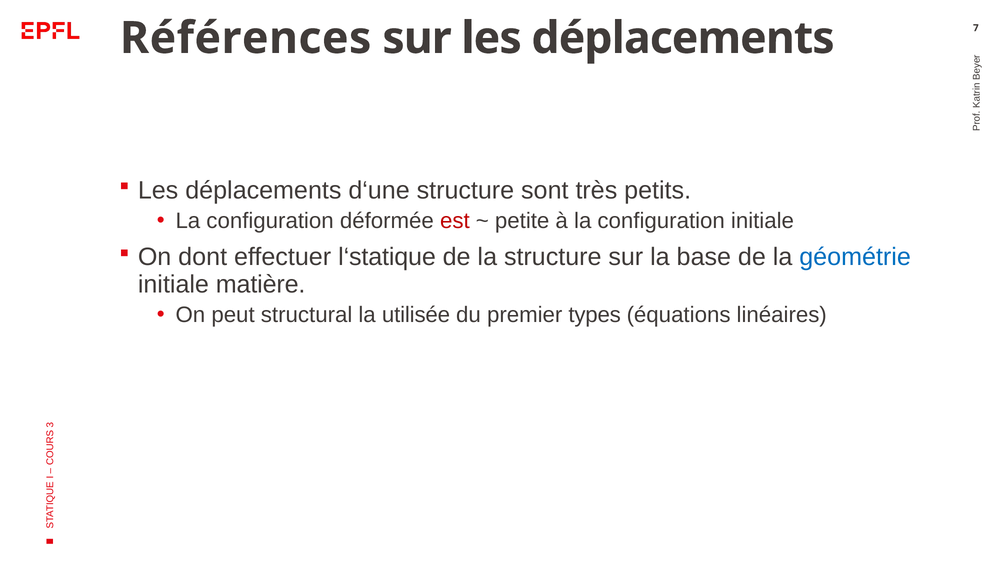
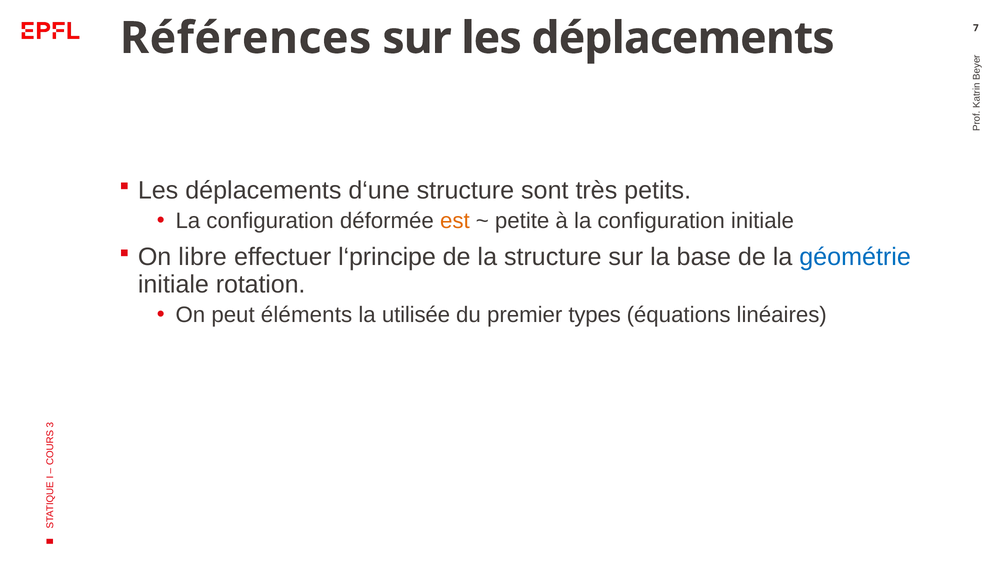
est colour: red -> orange (455, 221)
dont: dont -> libre (203, 257)
l‘statique: l‘statique -> l‘principe (387, 257)
matière: matière -> rotation (261, 284)
structural: structural -> éléments (307, 315)
